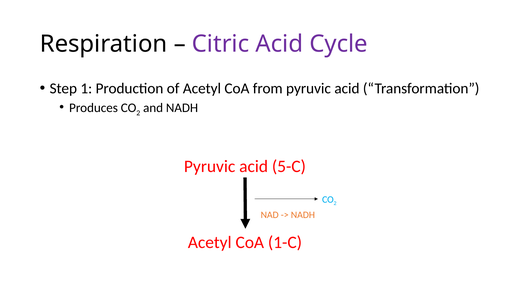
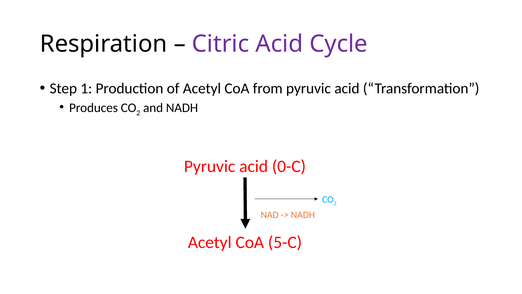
5-C: 5-C -> 0-C (289, 166)
1-C: 1-C -> 5-C (285, 242)
